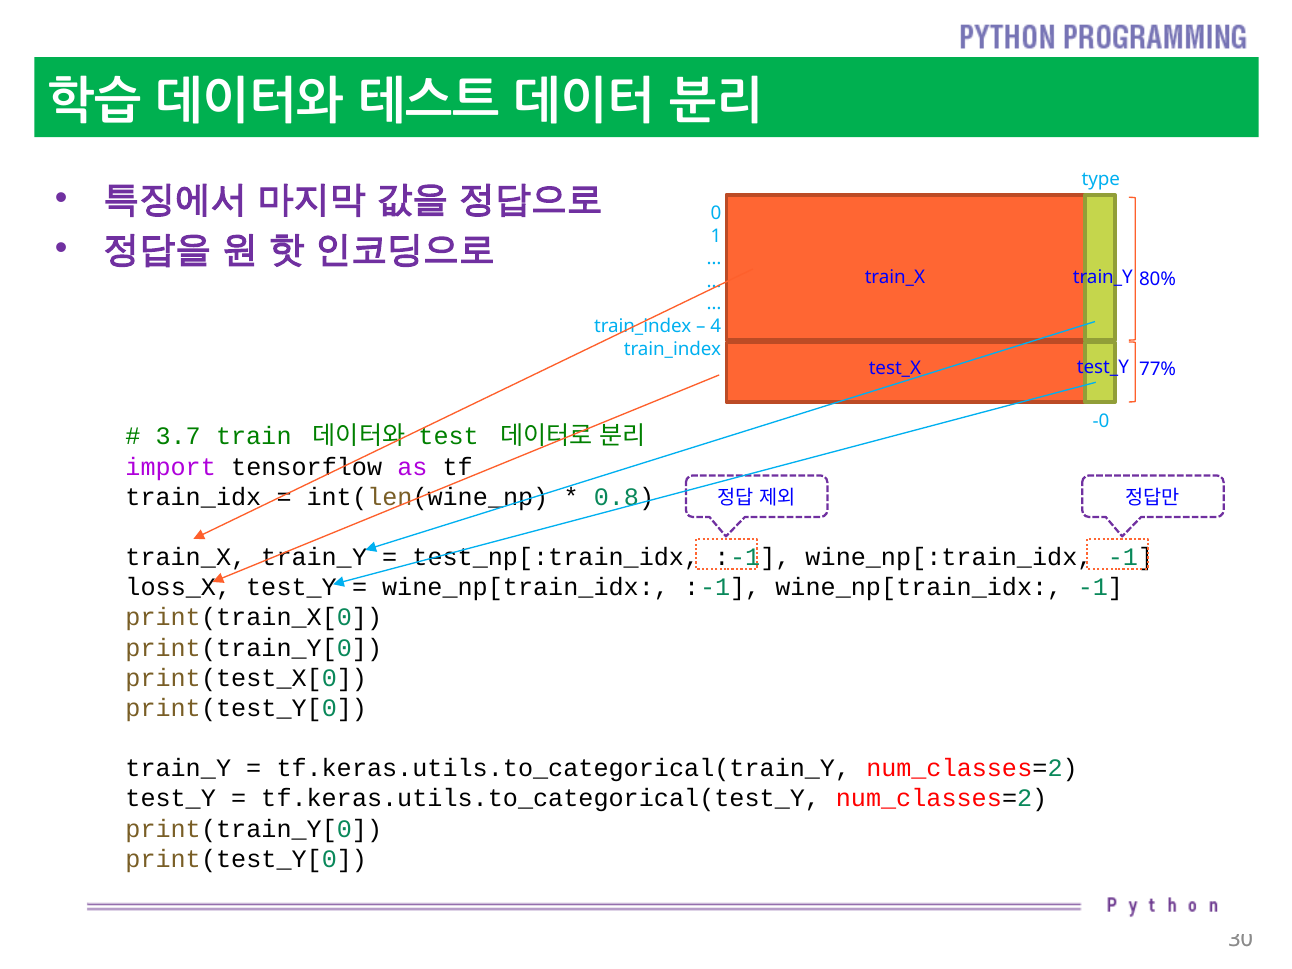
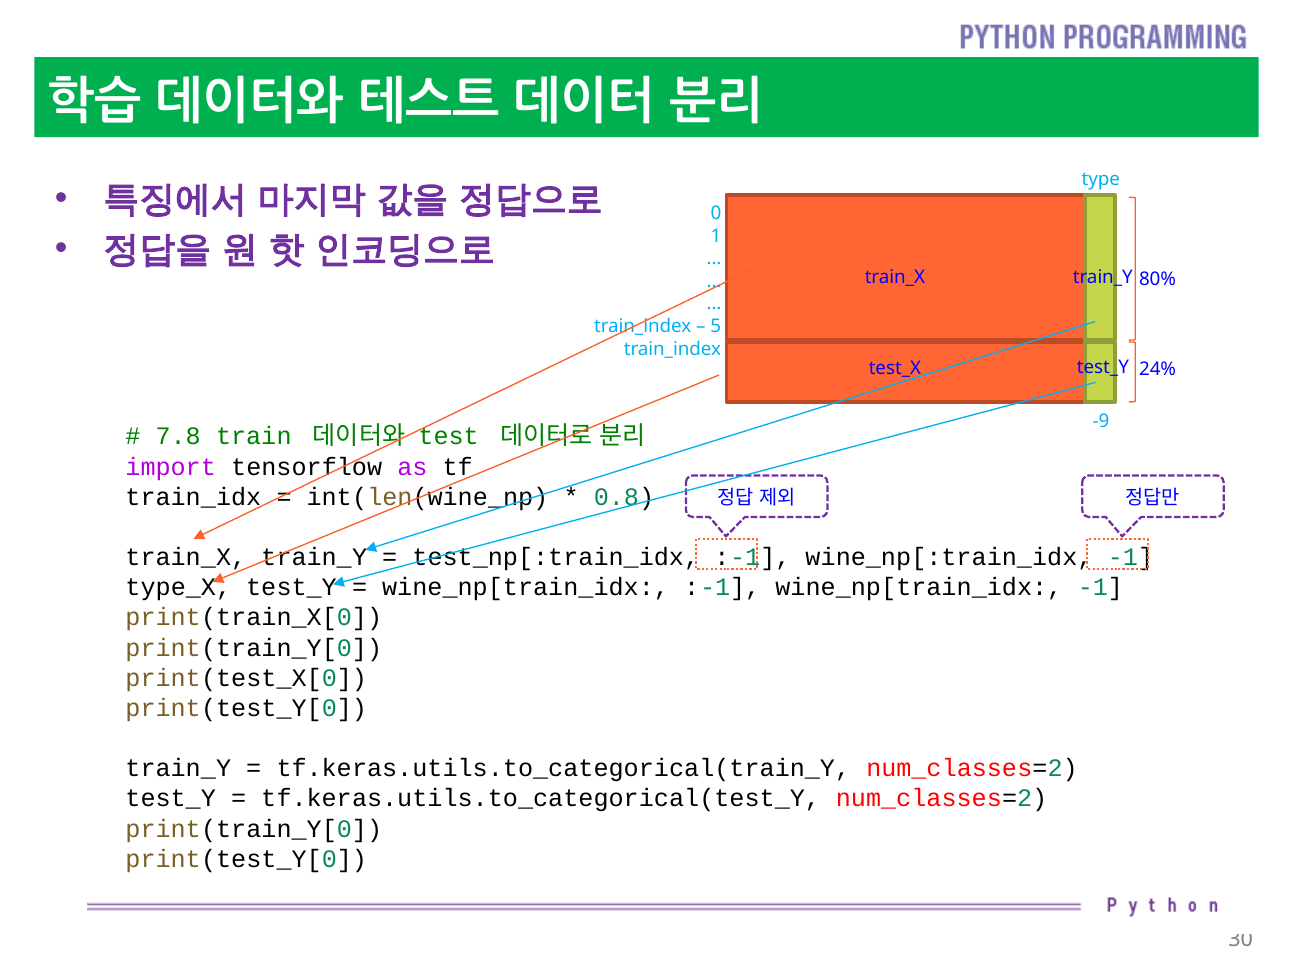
4: 4 -> 5 (716, 326)
77%: 77% -> 24% (1158, 369)
-0: -0 -> -9 (1101, 421)
3.7: 3.7 -> 7.8 (178, 437)
loss_X: loss_X -> type_X (178, 587)
